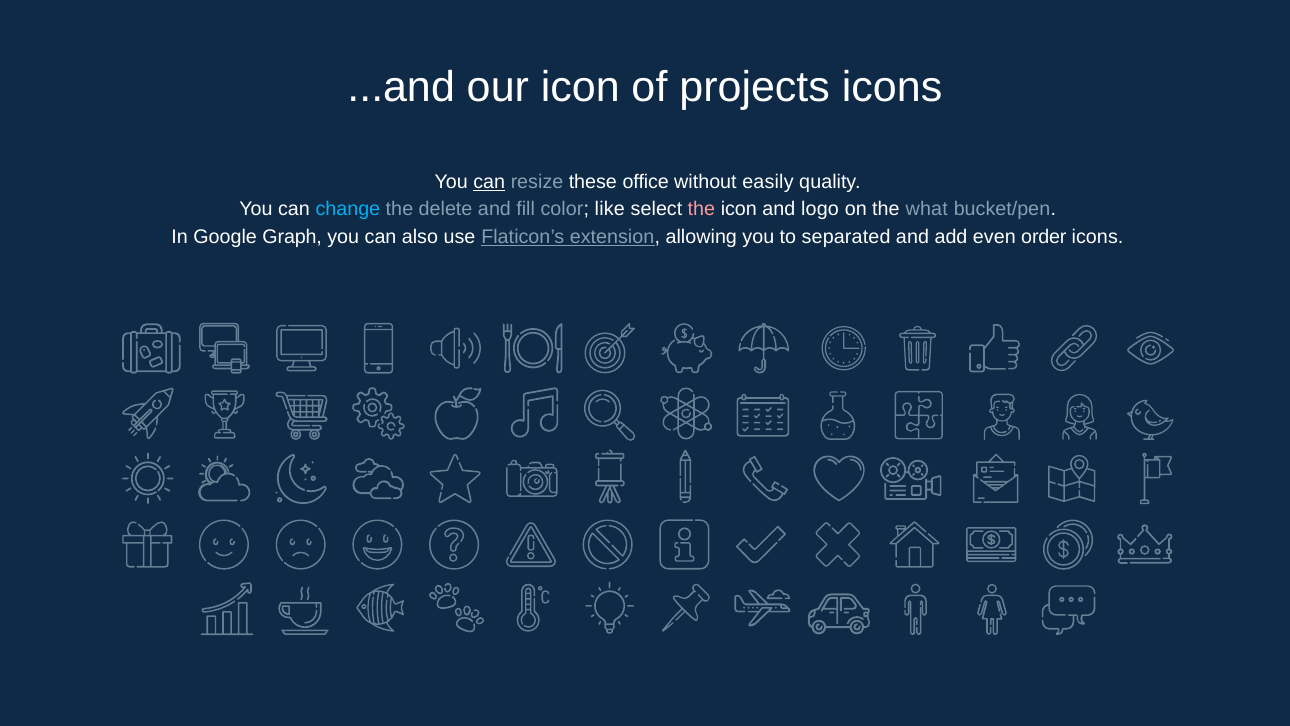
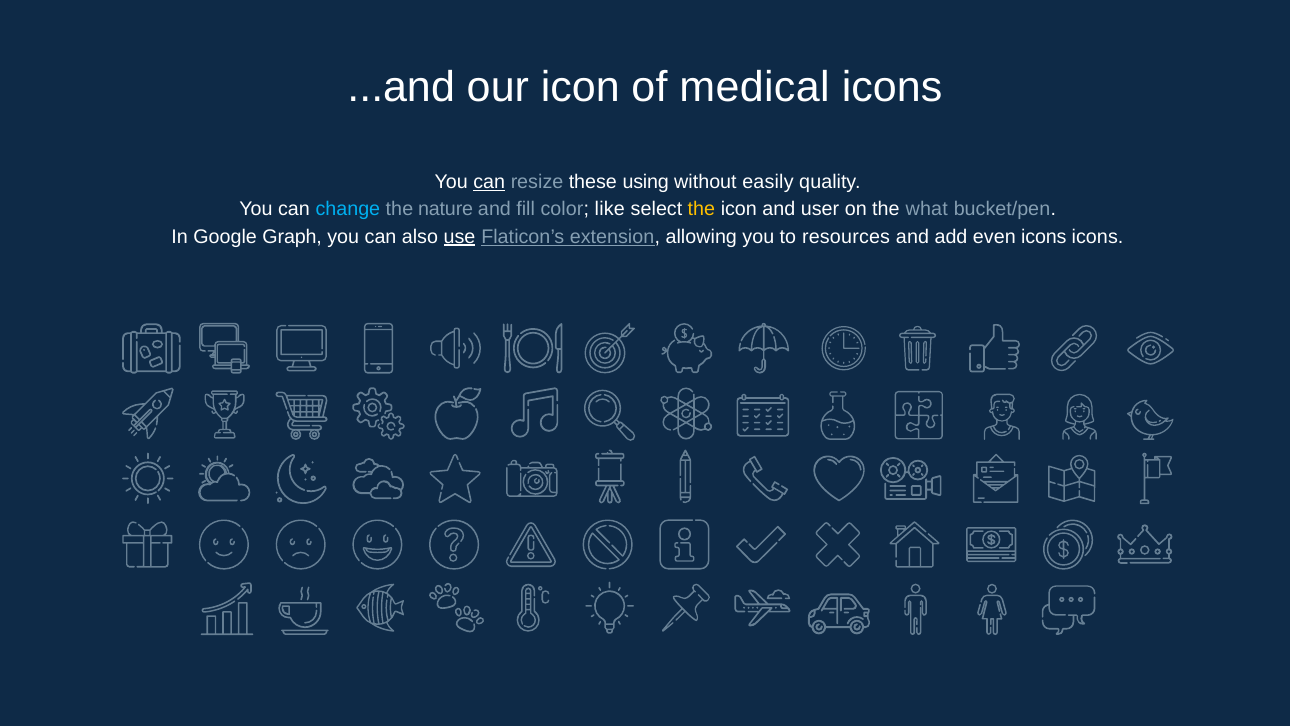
projects: projects -> medical (754, 87)
office: office -> using (646, 182)
delete: delete -> nature (446, 209)
the colour: pink -> yellow (701, 209)
logo: logo -> user (820, 209)
use underline: none -> present (460, 236)
separated: separated -> resources (846, 236)
even order: order -> icons (1044, 236)
